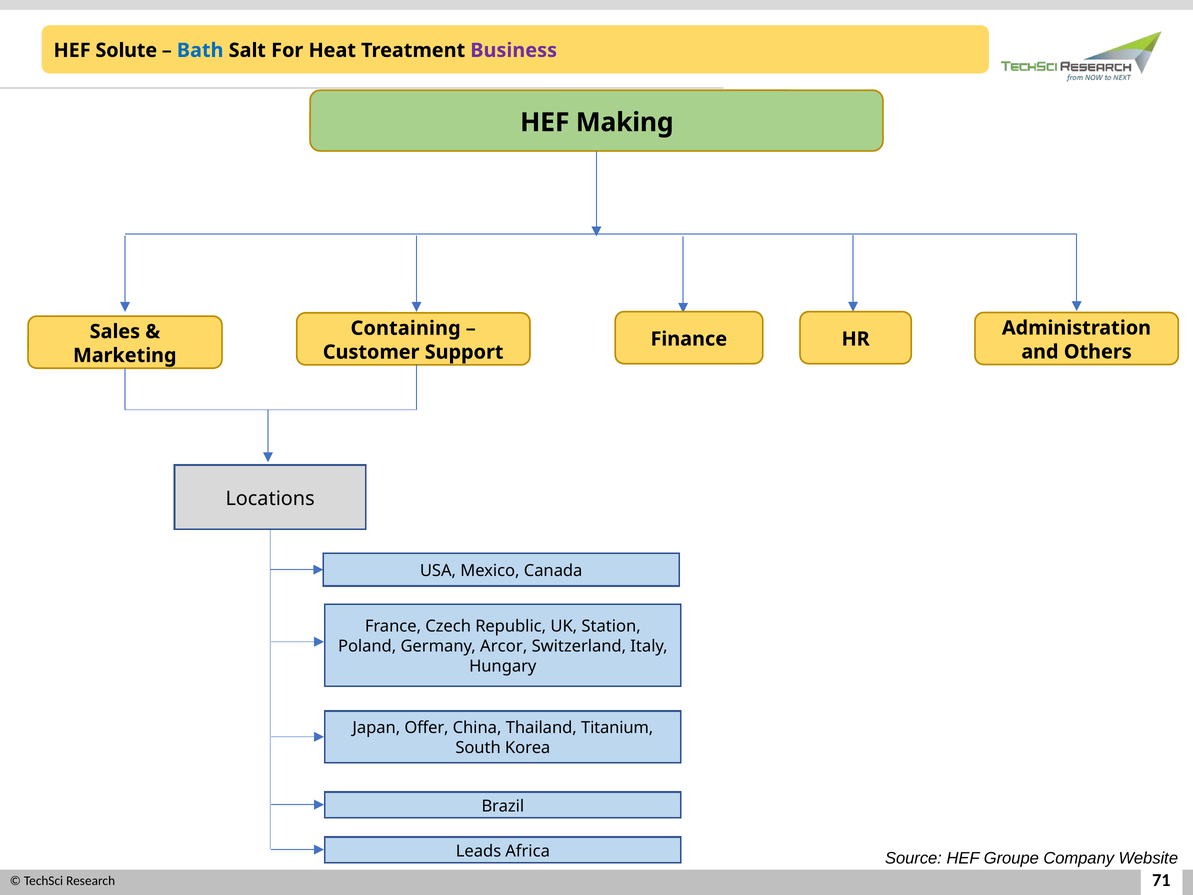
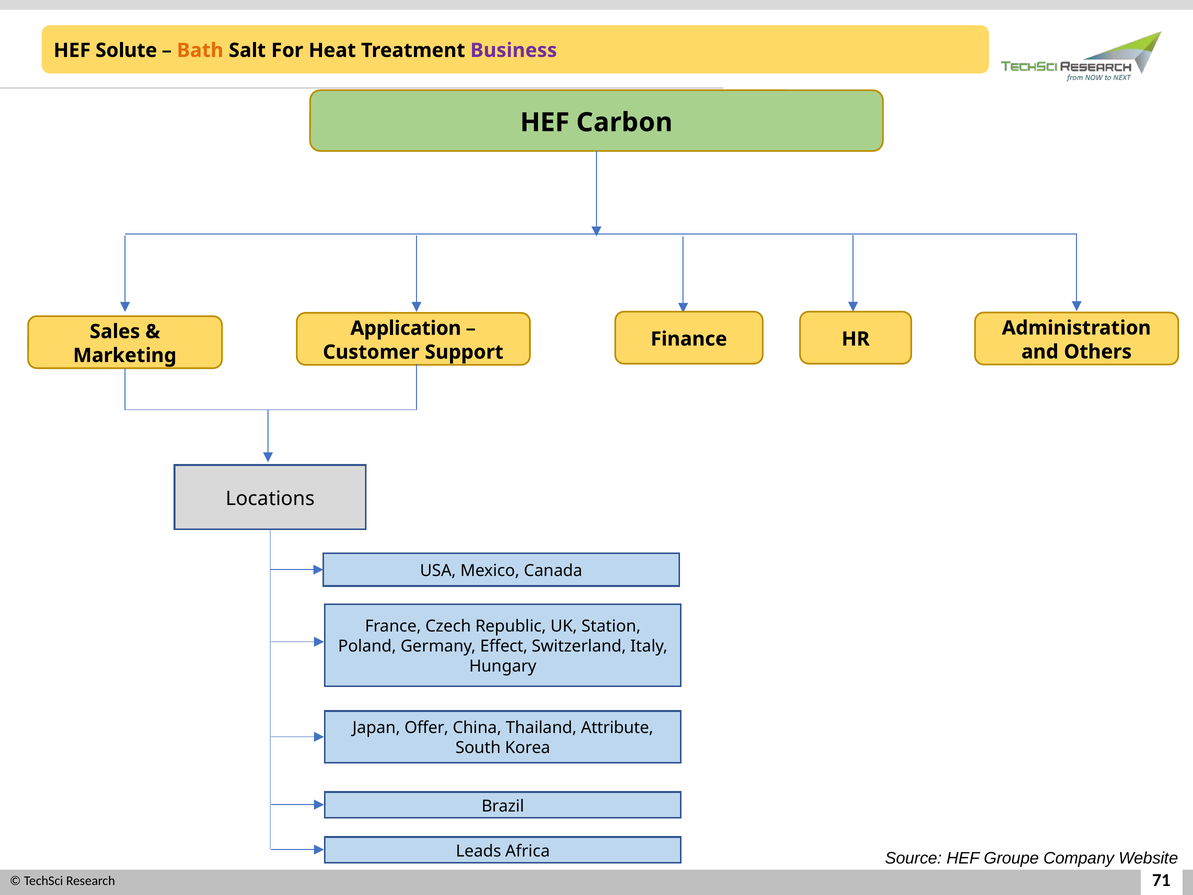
Bath colour: blue -> orange (200, 50)
Making: Making -> Carbon (624, 122)
Containing: Containing -> Application (406, 328)
Arcor: Arcor -> Effect (504, 646)
Titanium: Titanium -> Attribute (617, 728)
